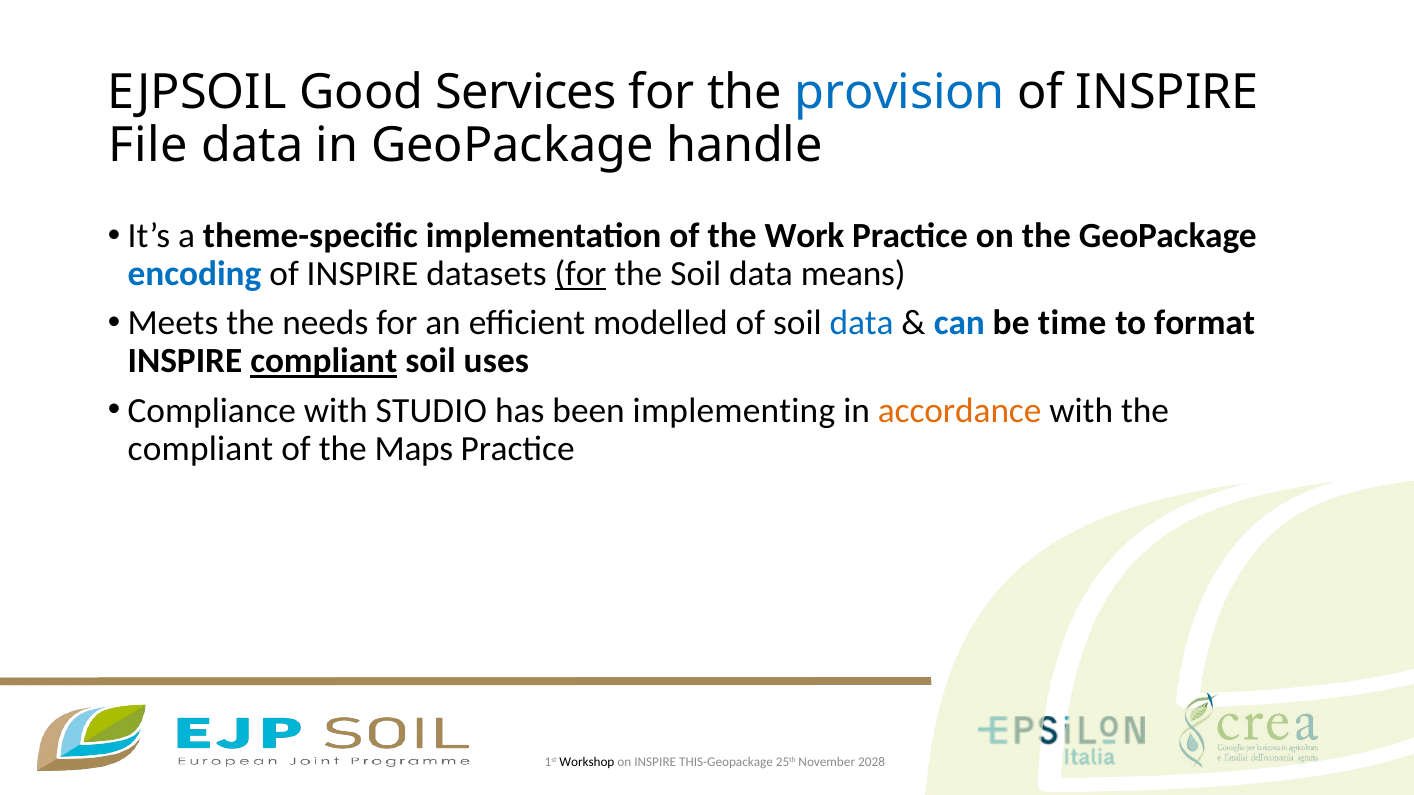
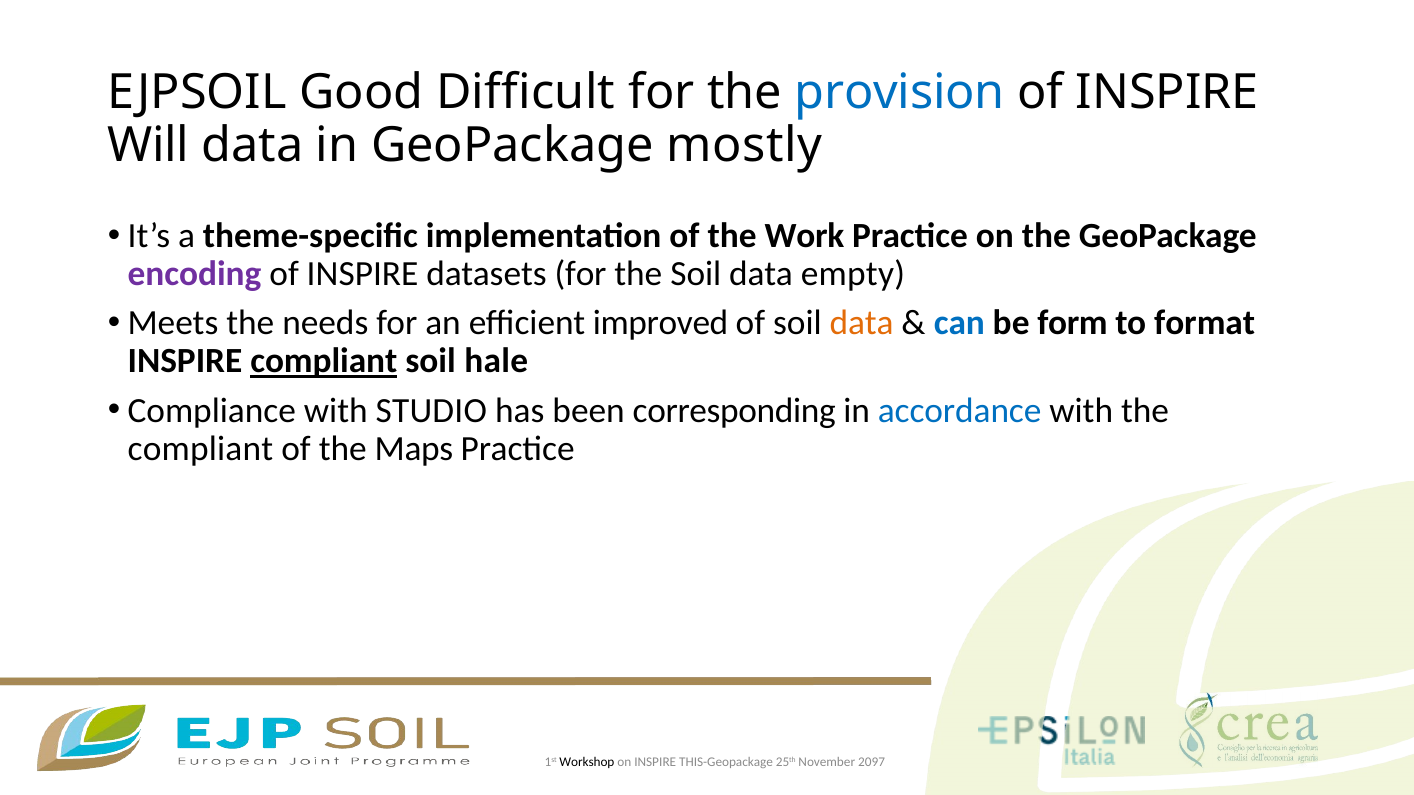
Services: Services -> Difficult (526, 93)
File: File -> Will (149, 145)
handle: handle -> mostly (744, 145)
encoding colour: blue -> purple (195, 274)
for underline: present -> none (581, 274)
means: means -> empty (853, 274)
modelled: modelled -> improved (661, 323)
data colour: blue -> orange (862, 323)
time: time -> form (1073, 323)
uses: uses -> hale (496, 361)
implementing: implementing -> corresponding (734, 411)
accordance colour: orange -> blue (960, 411)
2028: 2028 -> 2097 (872, 763)
